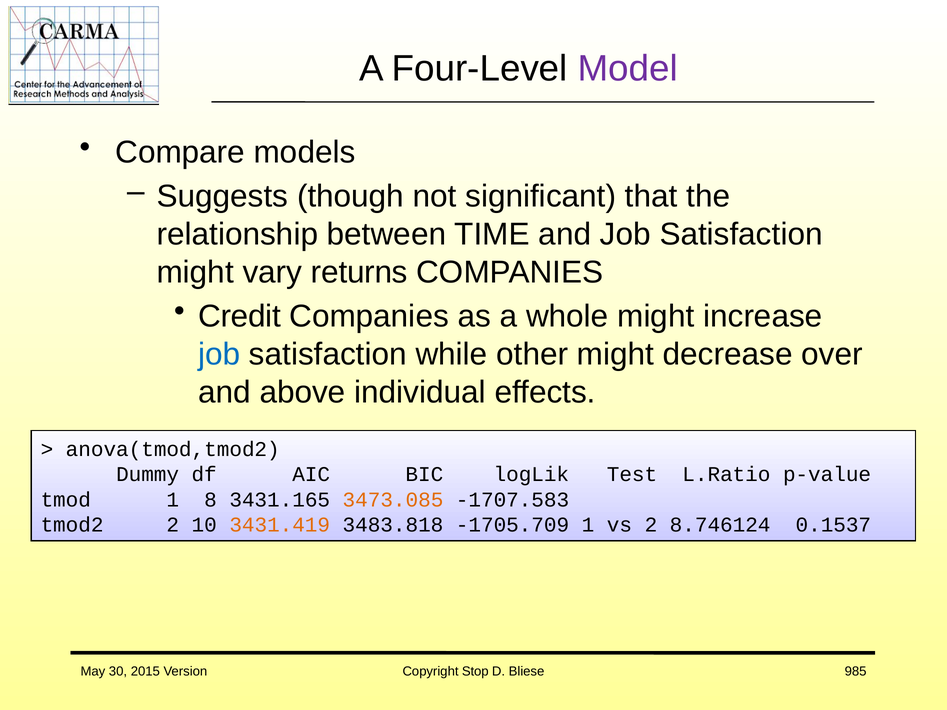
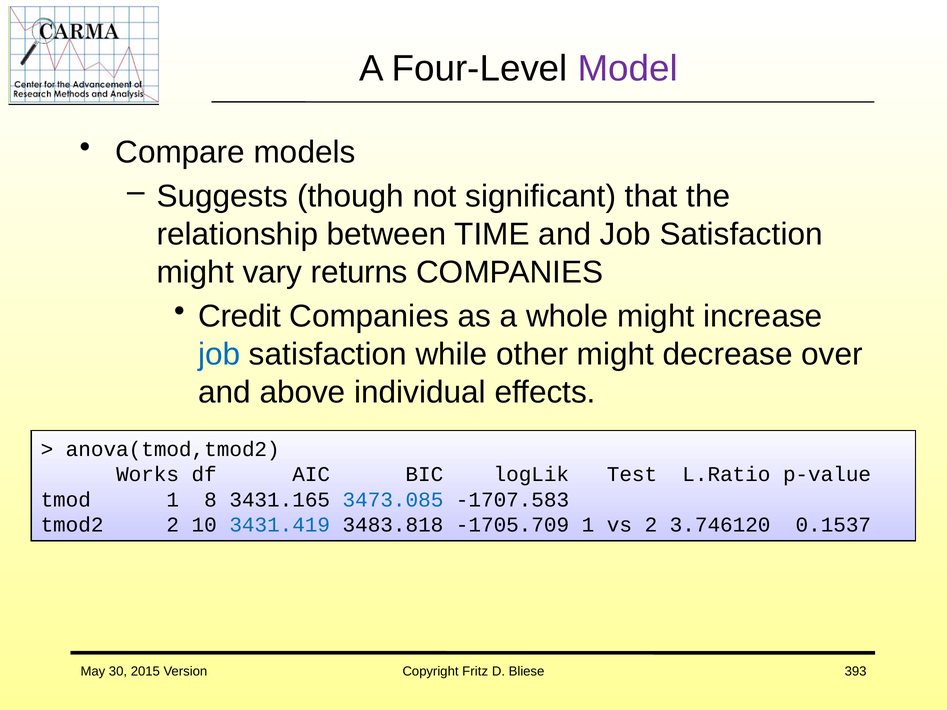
Dummy: Dummy -> Works (148, 475)
3473.085 colour: orange -> blue (393, 500)
3431.419 colour: orange -> blue (280, 525)
8.746124: 8.746124 -> 3.746120 (720, 525)
Stop: Stop -> Fritz (475, 672)
985: 985 -> 393 (856, 672)
